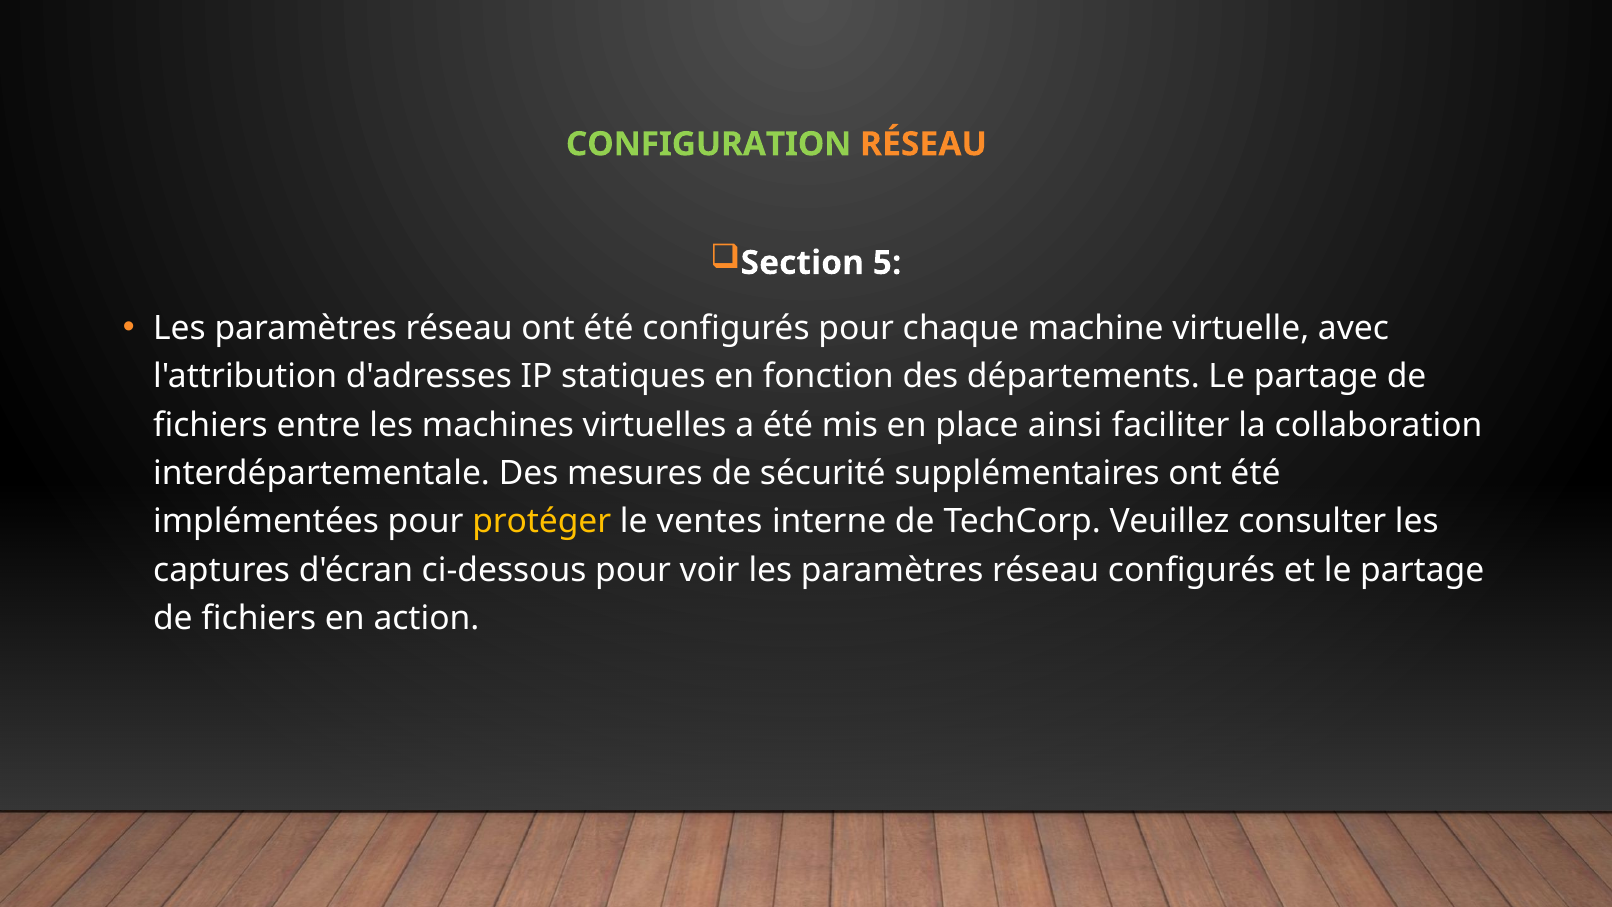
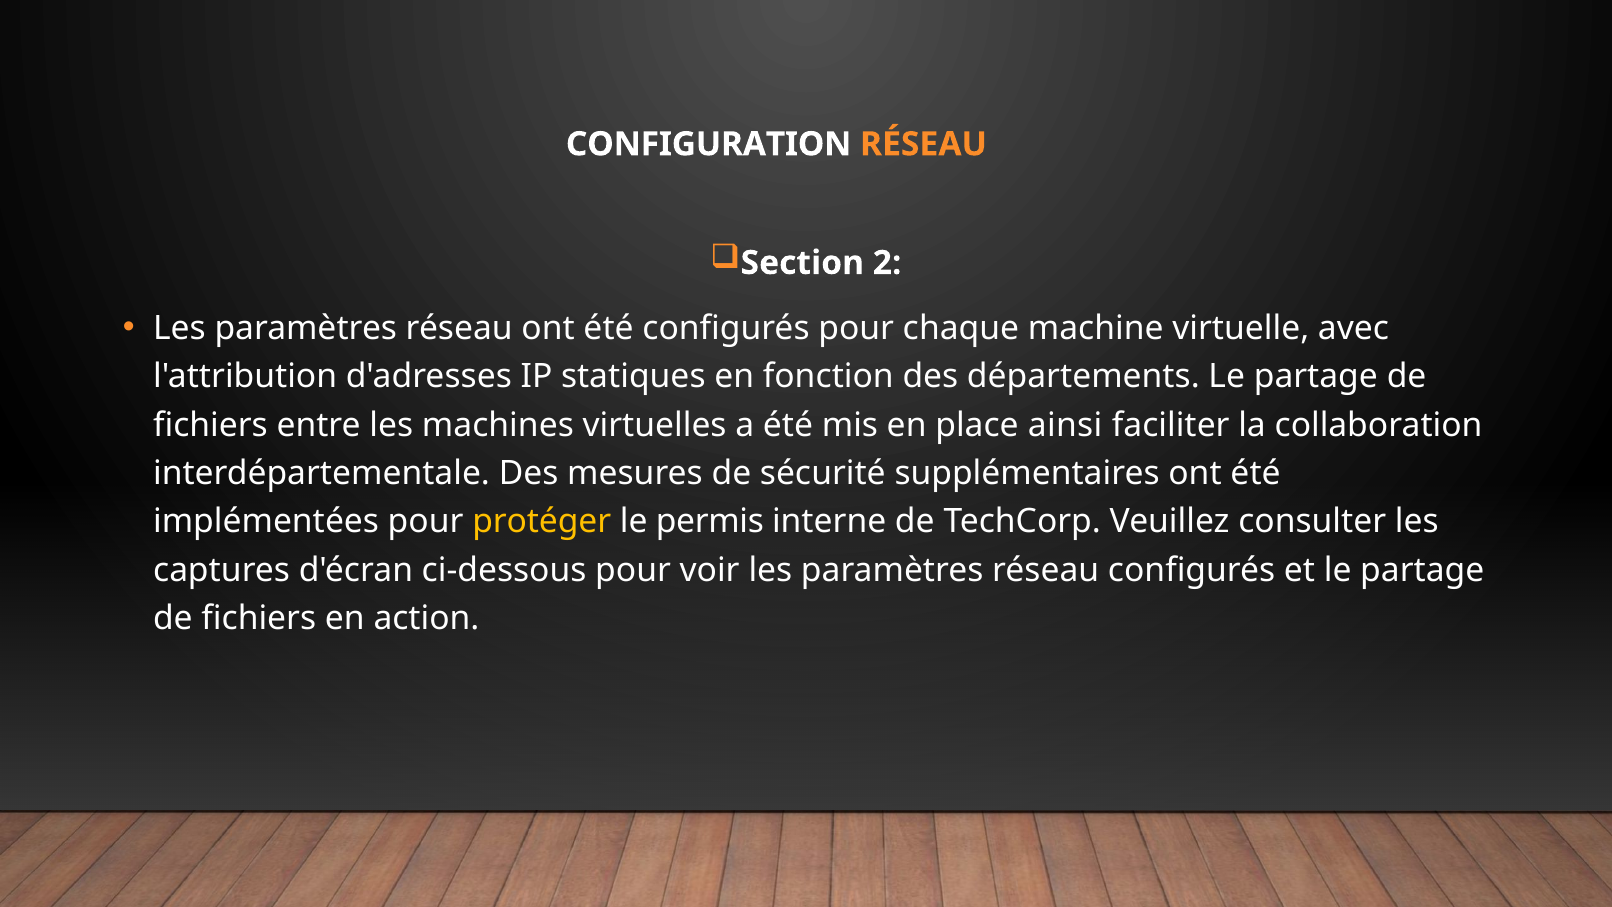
CONFIGURATION colour: light green -> white (709, 144)
5: 5 -> 2 (887, 263)
ventes: ventes -> permis (710, 522)
